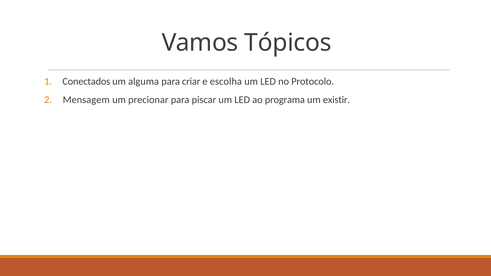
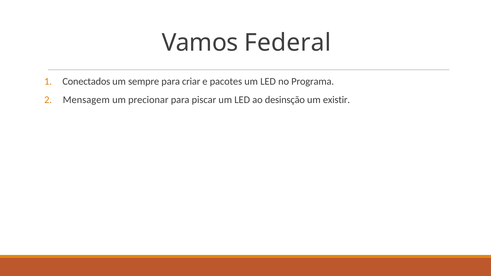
Tópicos: Tópicos -> Federal (288, 43)
alguma: alguma -> sempre (144, 82)
escolha: escolha -> pacotes (226, 82)
Protocolo: Protocolo -> Programa (313, 82)
programa: programa -> desinsção (285, 100)
